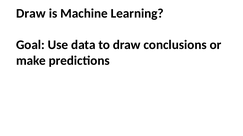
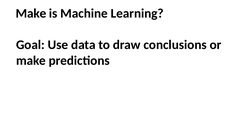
Draw: Draw -> Make (31, 13)
